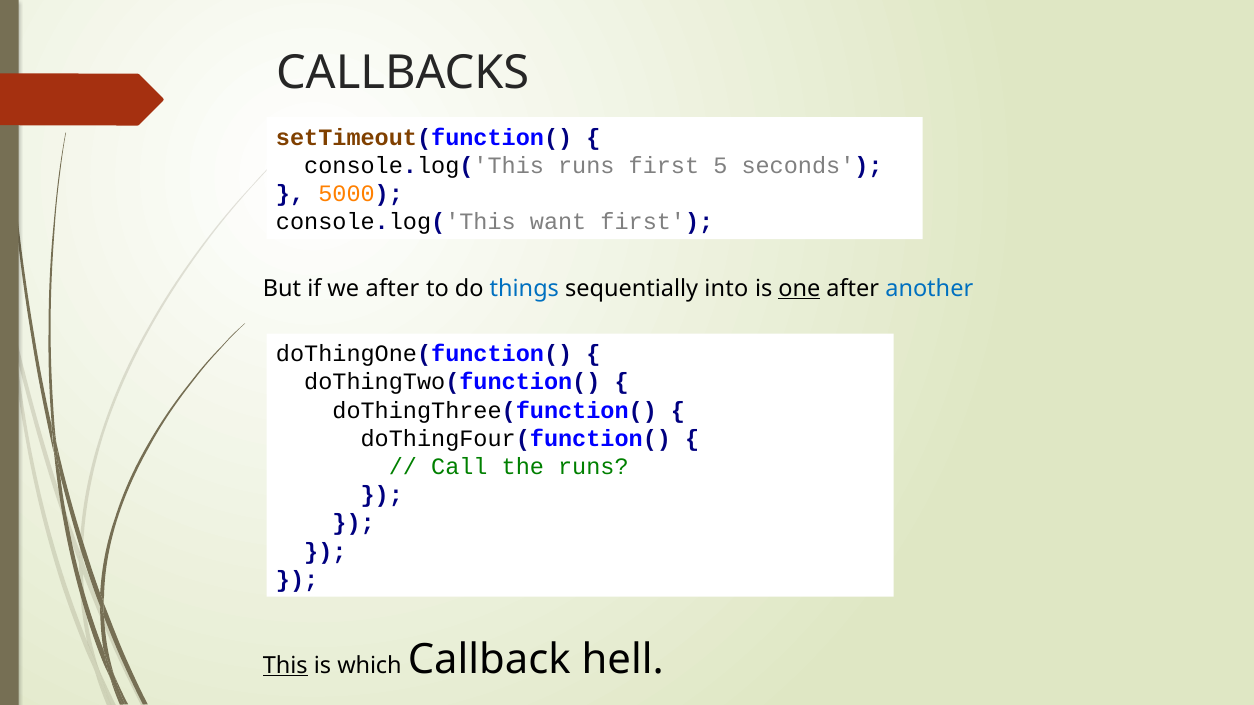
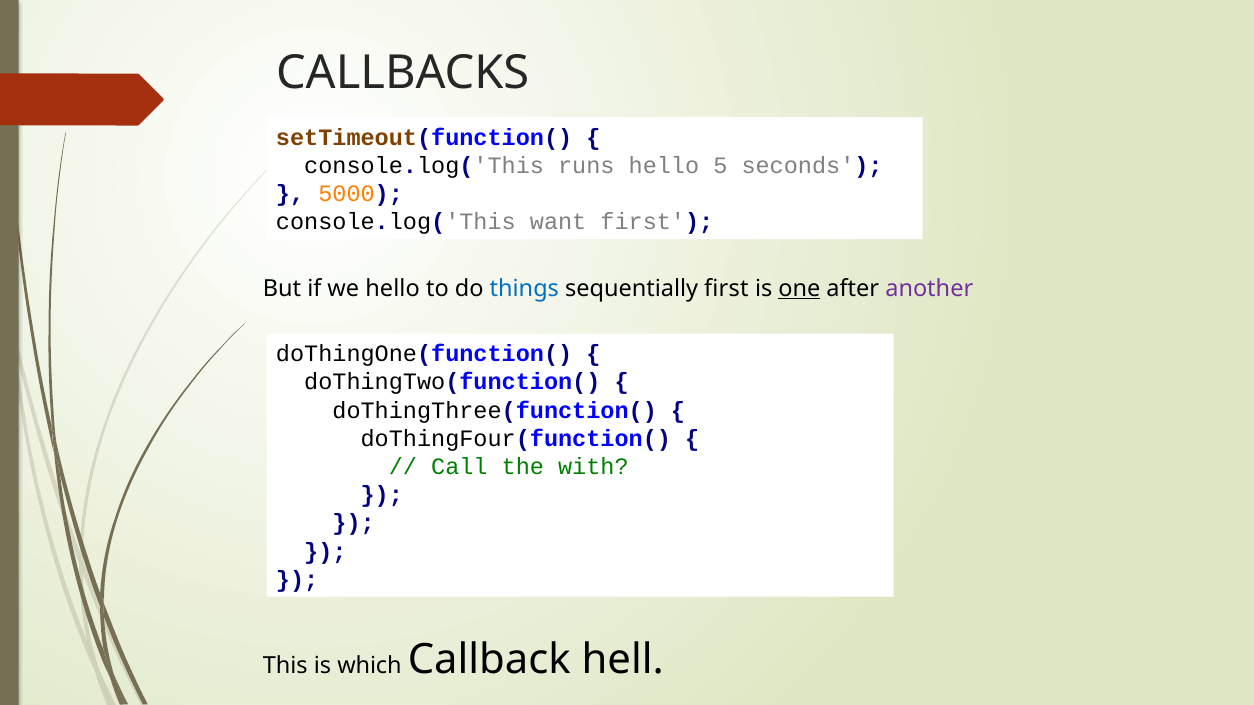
runs first: first -> hello (664, 166)
we after: after -> hello (393, 289)
sequentially into: into -> first (726, 289)
another colour: blue -> purple (929, 289)
the runs: runs -> with (593, 467)
This underline: present -> none (285, 666)
